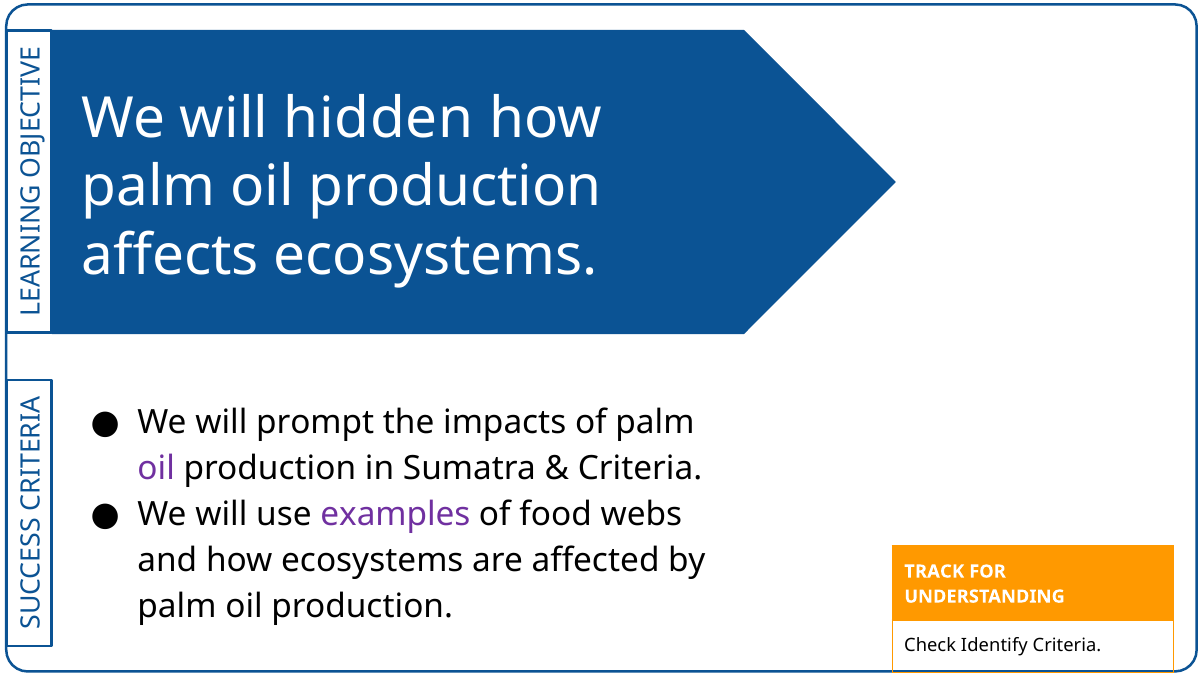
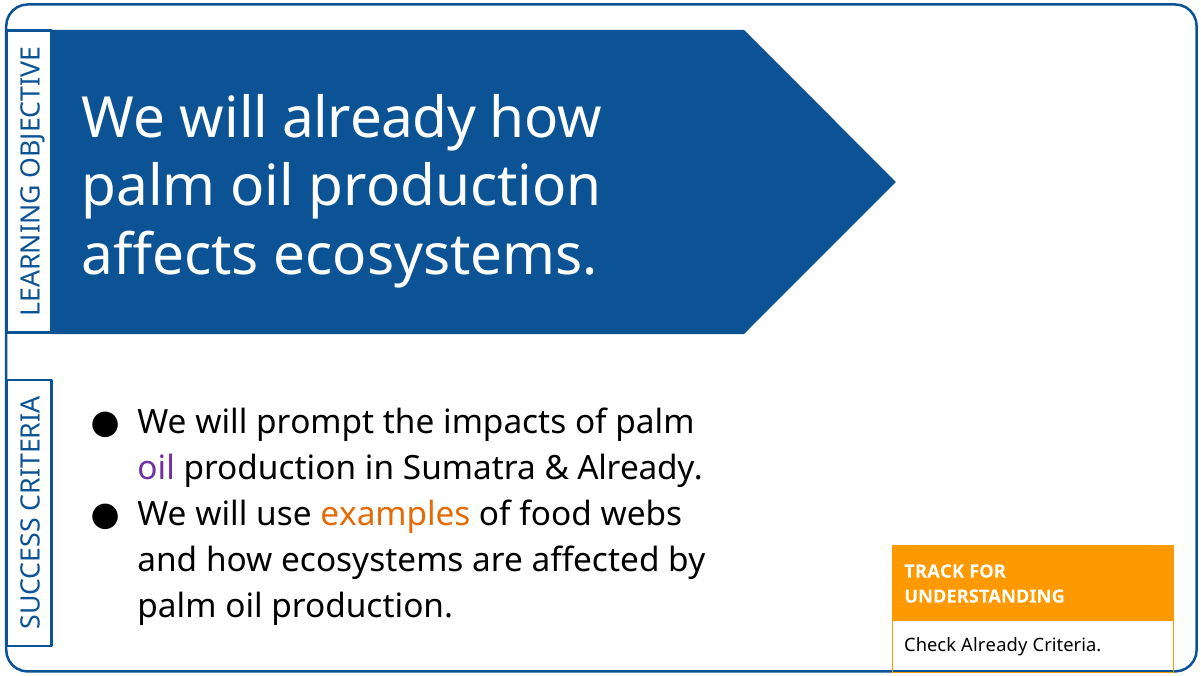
will hidden: hidden -> already (379, 119)
Criteria: Criteria -> Already (640, 468)
examples colour: purple -> orange (395, 514)
Check Identify: Identify -> Already (994, 645)
